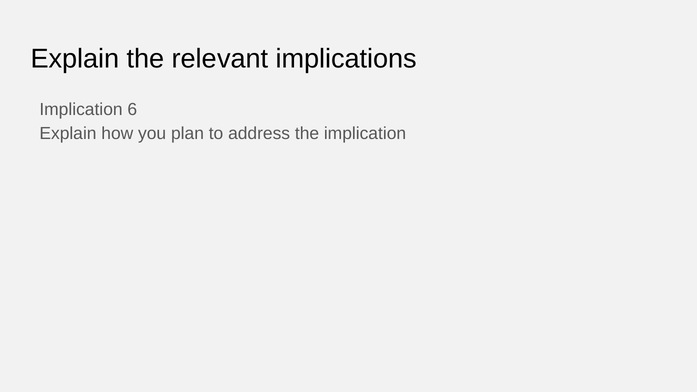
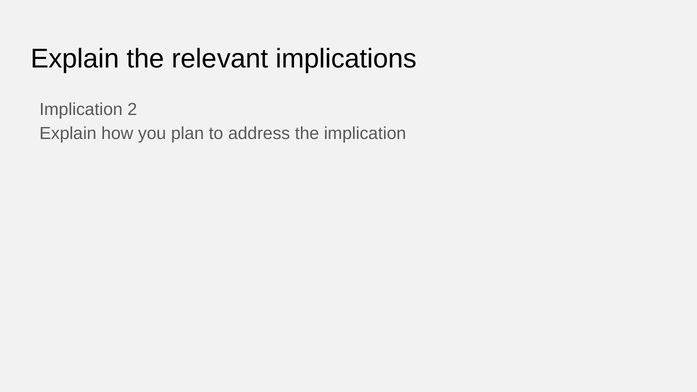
6: 6 -> 2 (132, 110)
